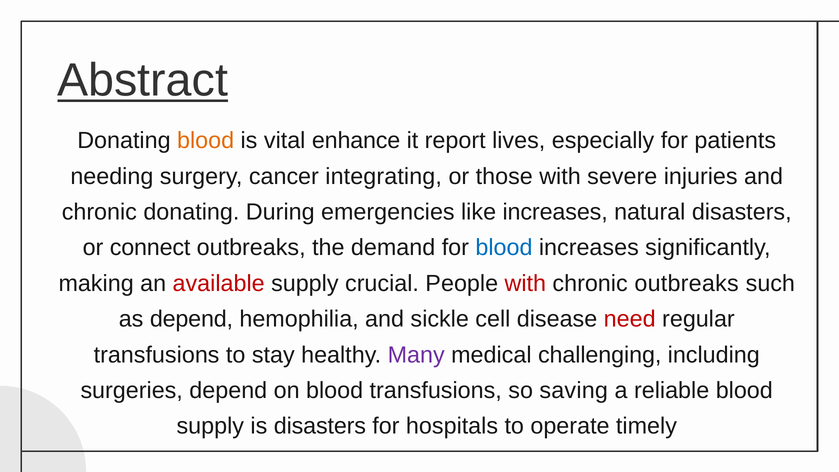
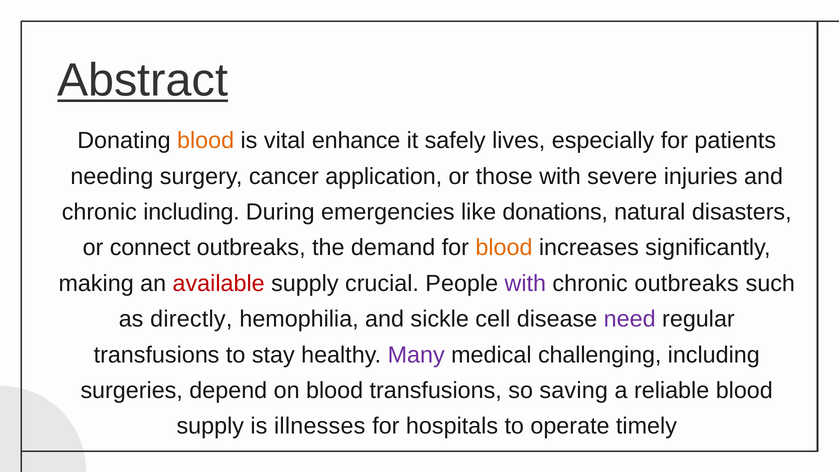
report: report -> safely (455, 141)
integrating: integrating -> application (384, 176)
chronic donating: donating -> including (192, 212)
like increases: increases -> donations (555, 212)
blood colour: blue -> orange (504, 248)
with colour: red -> purple (525, 283)
as depend: depend -> directly (191, 319)
need colour: red -> purple (630, 319)
is disasters: disasters -> illnesses (320, 426)
